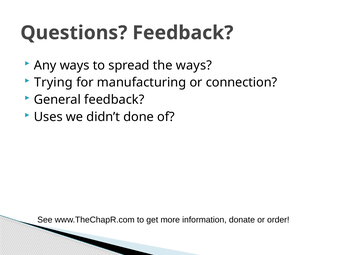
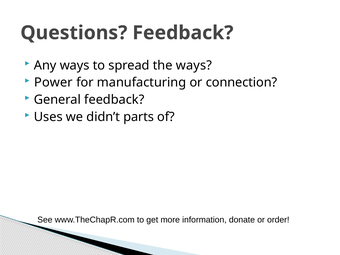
Trying: Trying -> Power (53, 83)
done: done -> parts (139, 117)
